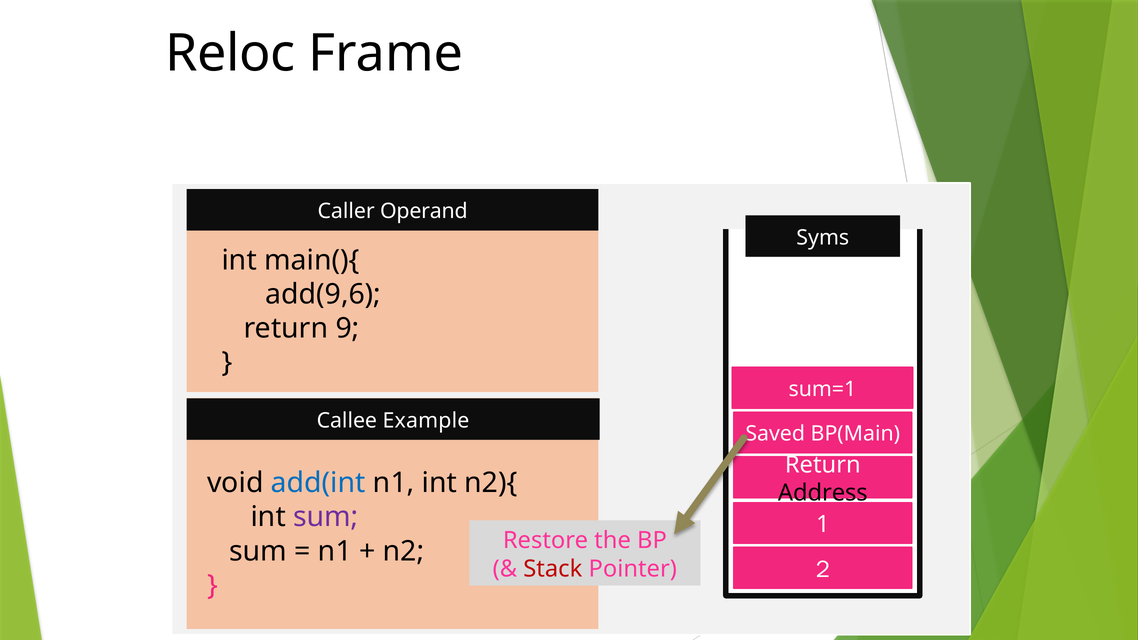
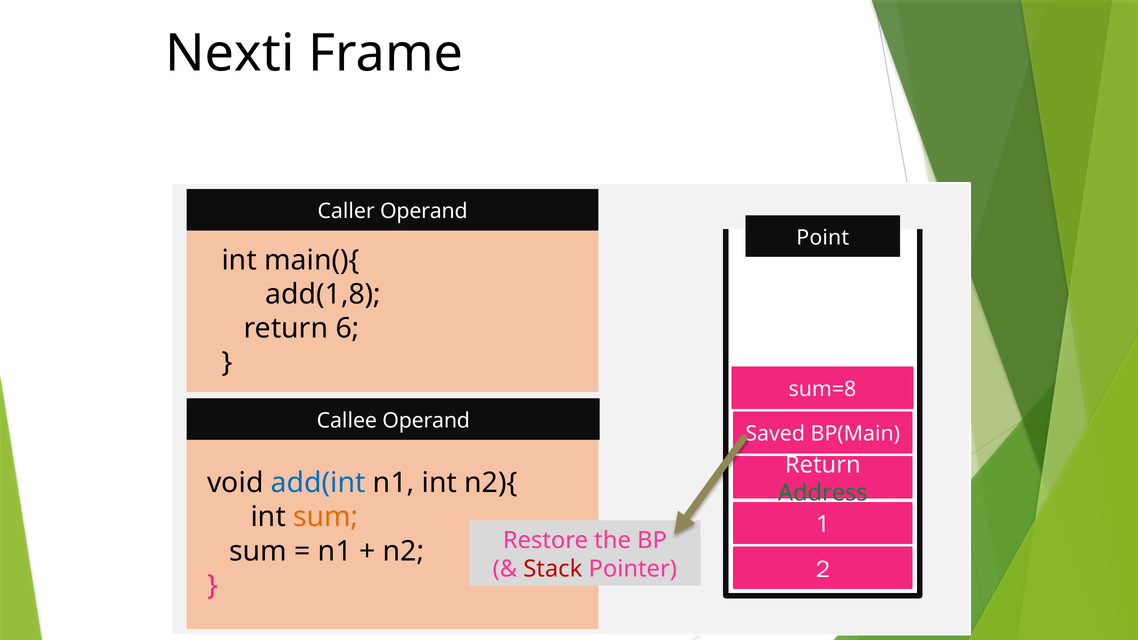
Reloc: Reloc -> Nexti (230, 53)
Syms: Syms -> Point (823, 238)
add(9,6: add(9,6 -> add(1,8 (323, 294)
9: 9 -> 6 (348, 328)
sum=1: sum=1 -> sum=8 (822, 389)
Callee Example: Example -> Operand (426, 421)
Address colour: black -> green (823, 493)
sum colour: purple -> orange (326, 517)
